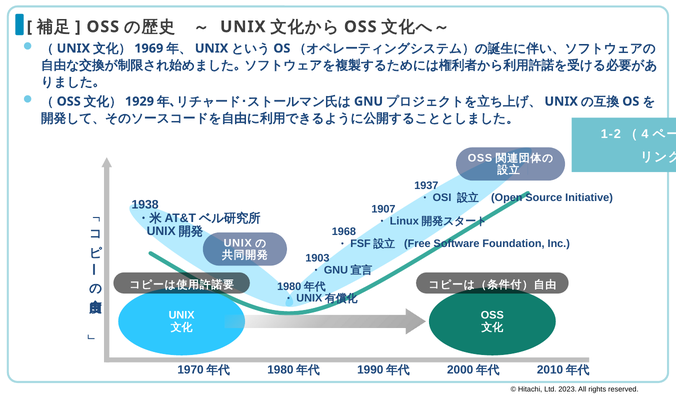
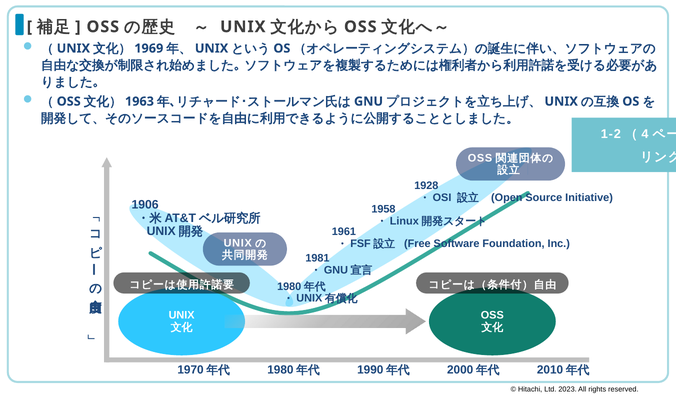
1929: 1929 -> 1963 (139, 101)
1937: 1937 -> 1928 (426, 186)
1938: 1938 -> 1906 (145, 205)
1907: 1907 -> 1958 (383, 209)
1968: 1968 -> 1961 (344, 232)
1903: 1903 -> 1981 (317, 258)
